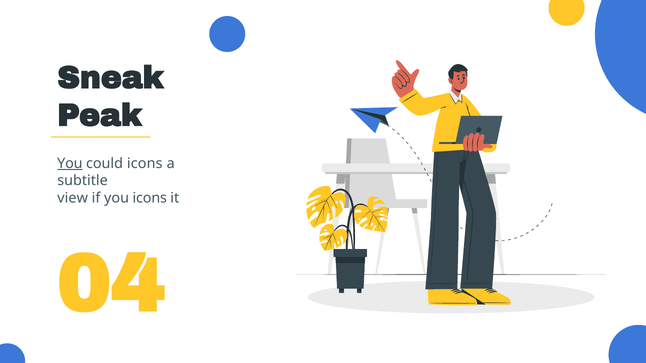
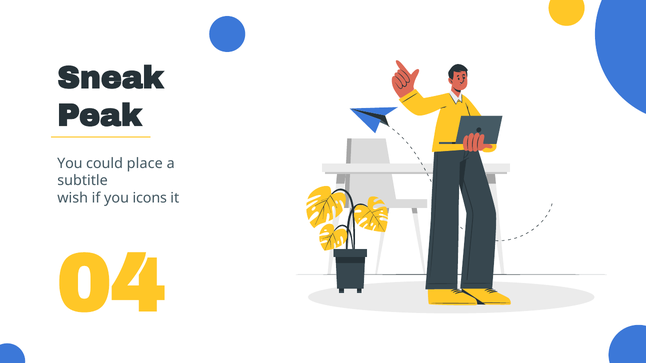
You underline: present -> none (70, 164)
could icons: icons -> place (145, 164)
view: view -> wish (73, 198)
